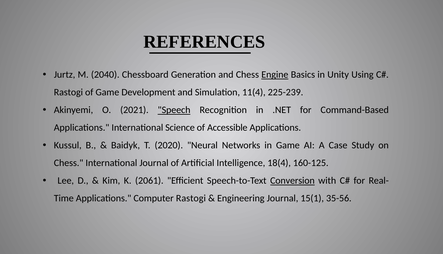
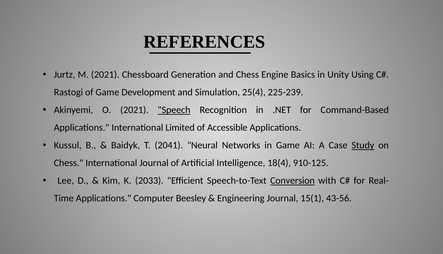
M 2040: 2040 -> 2021 (105, 75)
Engine underline: present -> none (275, 75)
11(4: 11(4 -> 25(4 (254, 93)
Science: Science -> Limited (180, 128)
2020: 2020 -> 2041 (169, 146)
Study underline: none -> present (363, 146)
160-125: 160-125 -> 910-125 (311, 164)
2061: 2061 -> 2033 (149, 181)
Computer Rastogi: Rastogi -> Beesley (191, 199)
35-56: 35-56 -> 43-56 (339, 199)
